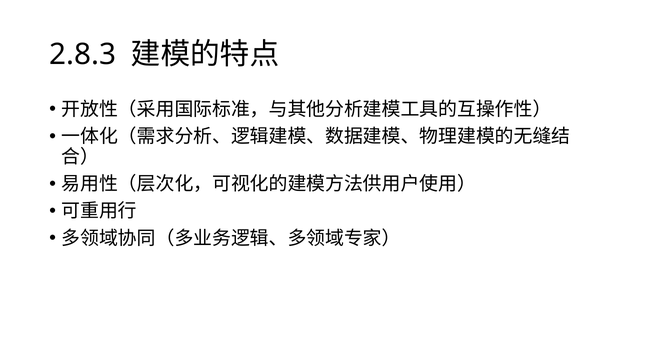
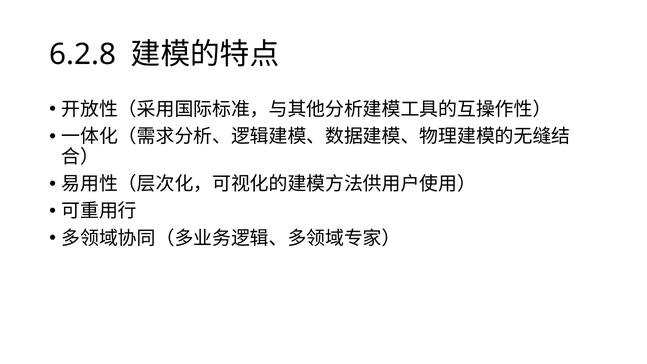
2.8.3: 2.8.3 -> 6.2.8 (83, 54)
